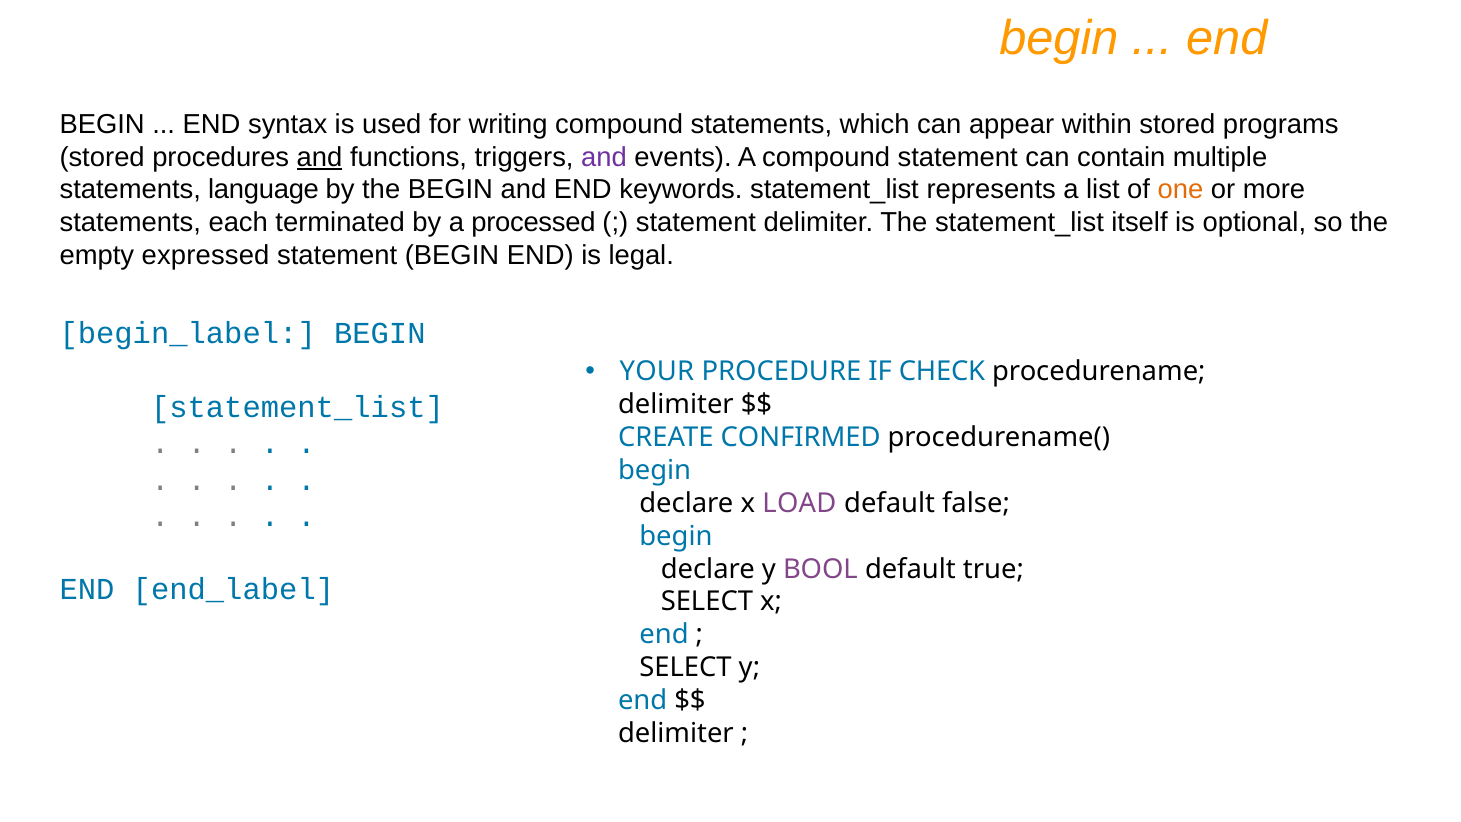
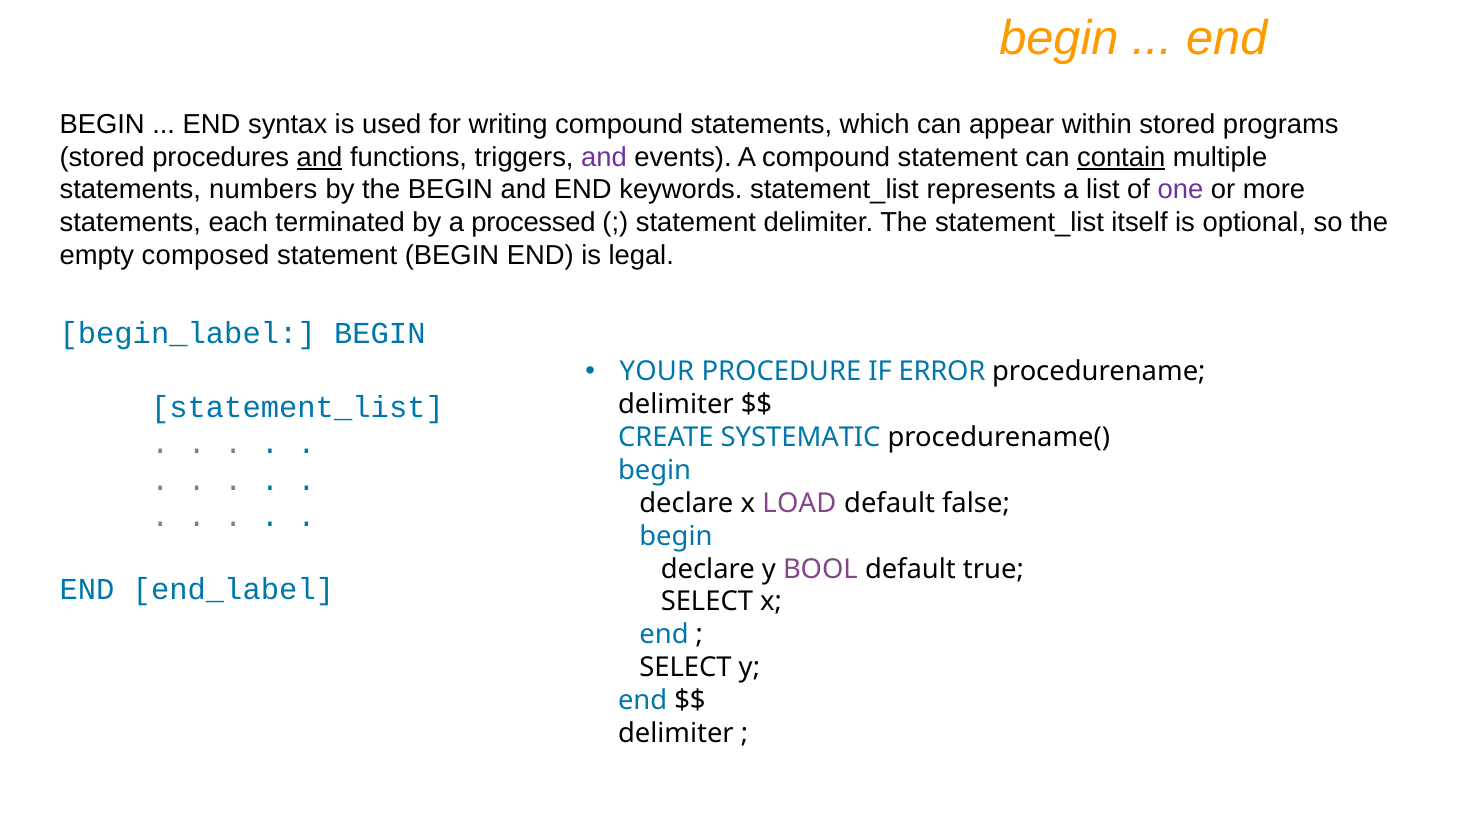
contain underline: none -> present (1121, 157)
language: language -> numbers (263, 190)
one colour: orange -> purple (1180, 190)
expressed: expressed -> composed (206, 256)
CHECK: CHECK -> ERROR (942, 372)
CONFIRMED: CONFIRMED -> SYSTEMATIC (801, 437)
